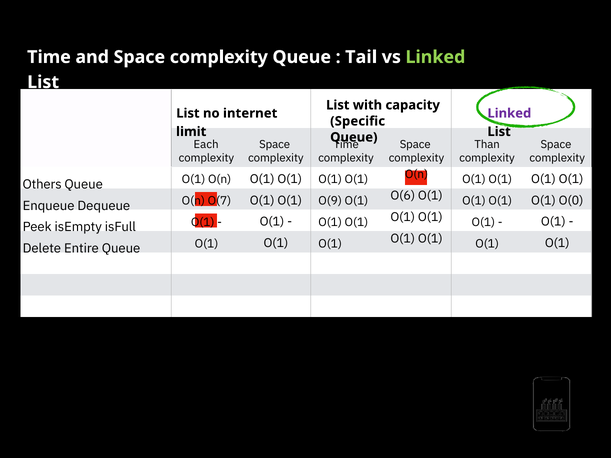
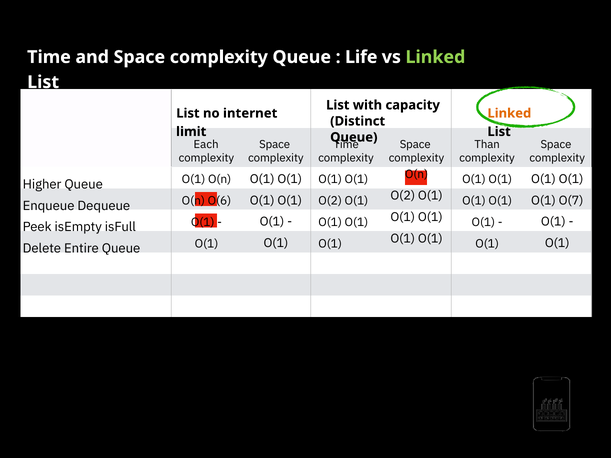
Tail: Tail -> Life (361, 57)
Linked colour: purple -> orange (509, 113)
Speciﬁc: Speciﬁc -> Distinct (358, 121)
Others: Others -> Higher (42, 185)
O(6: O(6 -> O(2 (403, 196)
O(0: O(0 -> O(7 (571, 201)
O(7: O(7 -> O(6 (219, 201)
O(9: O(9 -> O(2 (330, 201)
